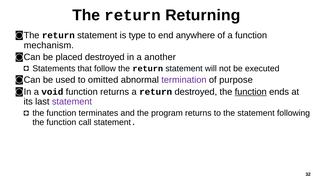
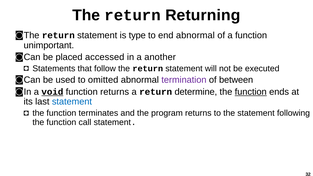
end anywhere: anywhere -> abnormal (195, 35)
mechanism: mechanism -> unimportant (49, 45)
placed destroyed: destroyed -> accessed (105, 57)
purpose: purpose -> between (236, 80)
void underline: none -> present (52, 92)
return destroyed: destroyed -> determine (196, 92)
statement colour: purple -> blue (72, 102)
